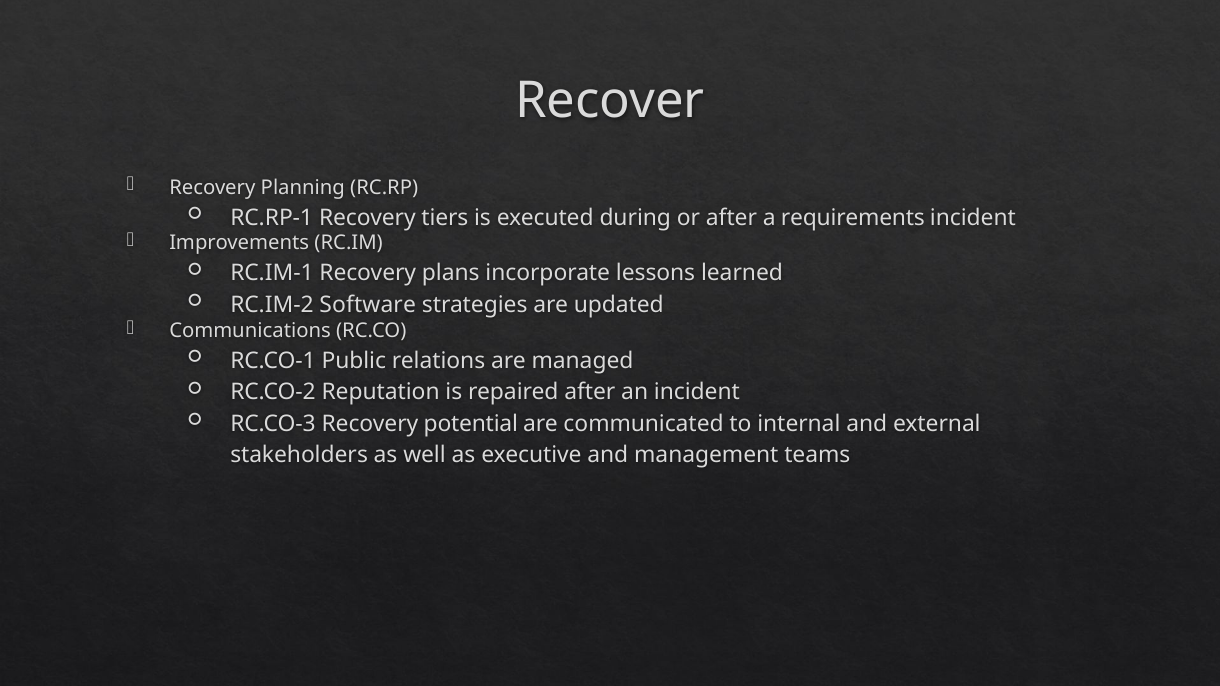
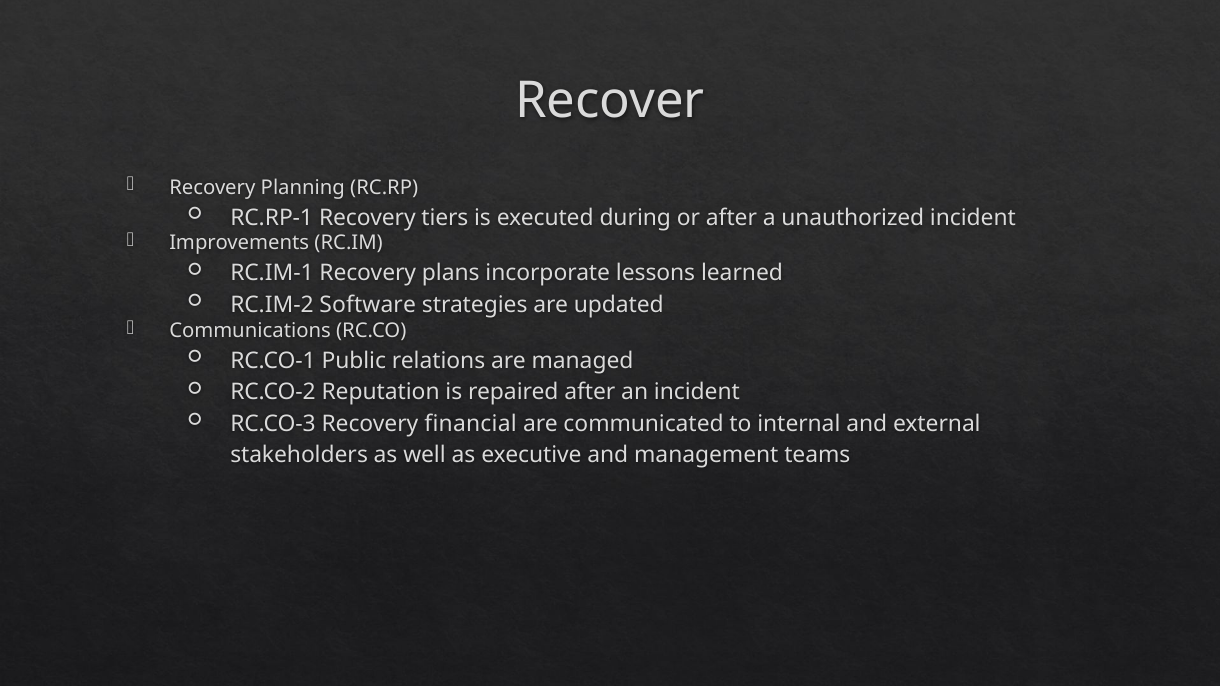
requirements: requirements -> unauthorized (853, 218)
potential: potential -> financial (471, 424)
